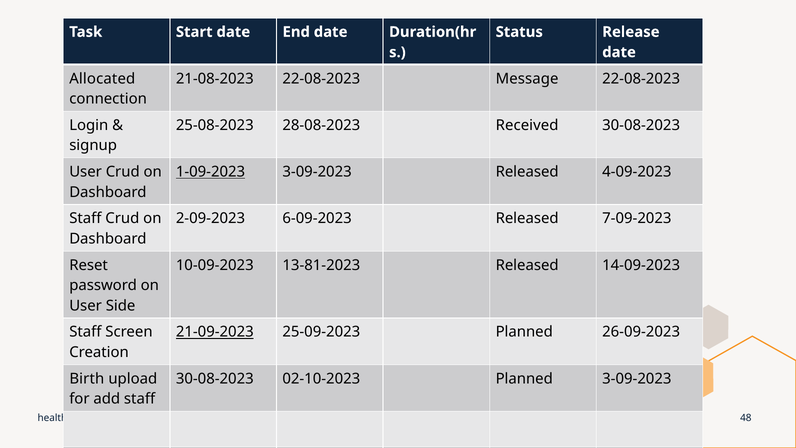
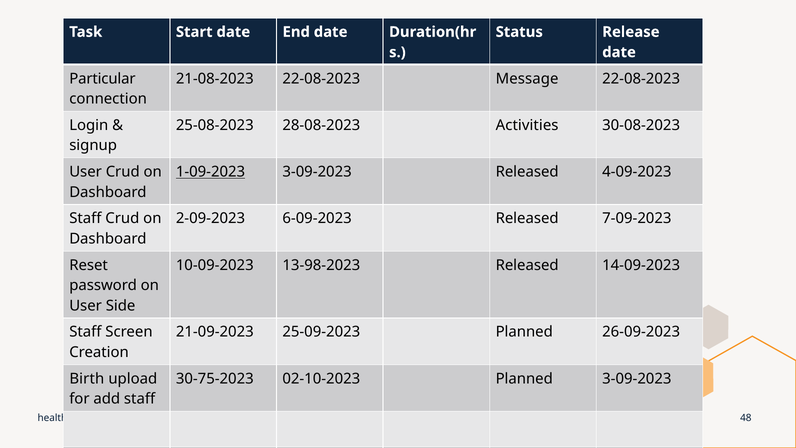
Allocated: Allocated -> Particular (102, 79)
Received: Received -> Activities (527, 125)
13-81-2023: 13-81-2023 -> 13-98-2023 (321, 265)
21-09-2023 underline: present -> none (215, 332)
30-08-2023: 30-08-2023 -> 30-75-2023 (215, 378)
